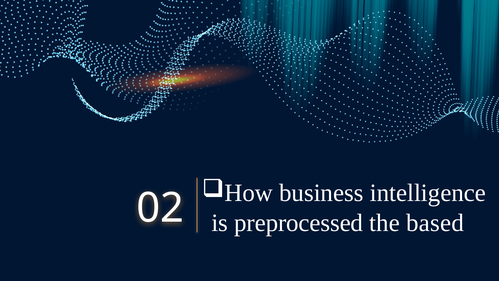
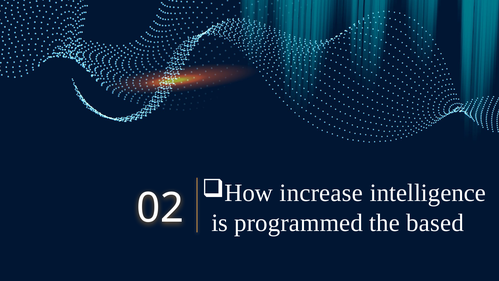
business: business -> increase (321, 193)
preprocessed: preprocessed -> programmed (299, 223)
